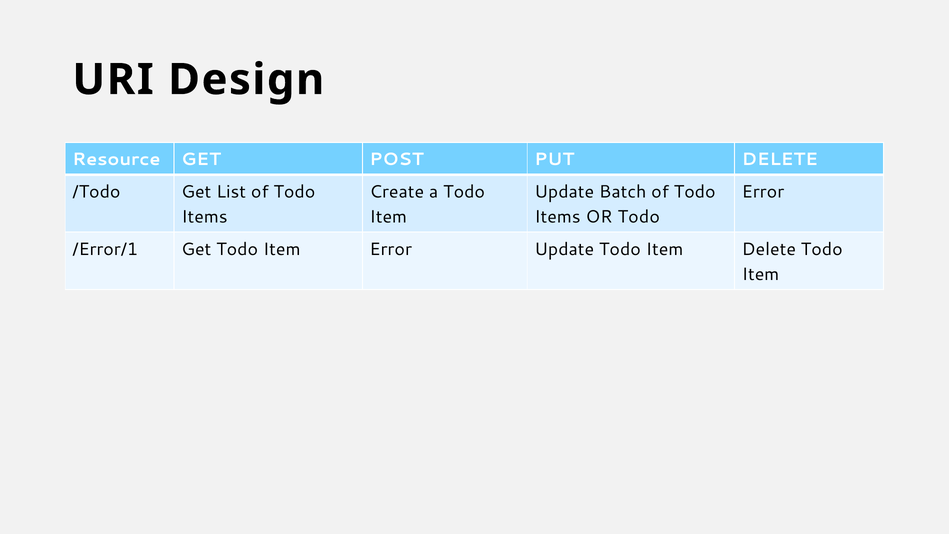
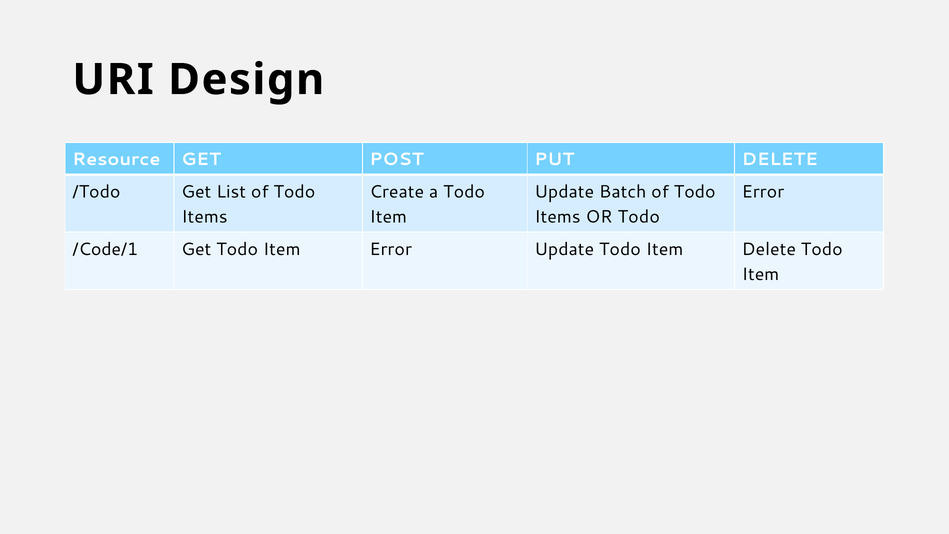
/Error/1: /Error/1 -> /Code/1 (105, 249)
